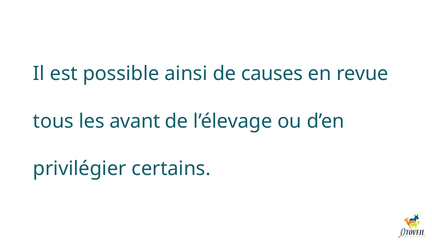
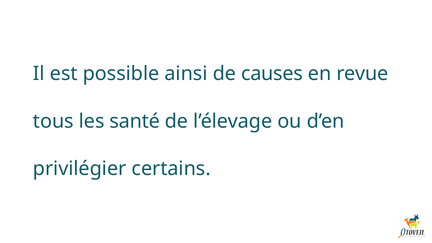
avant: avant -> santé (135, 121)
